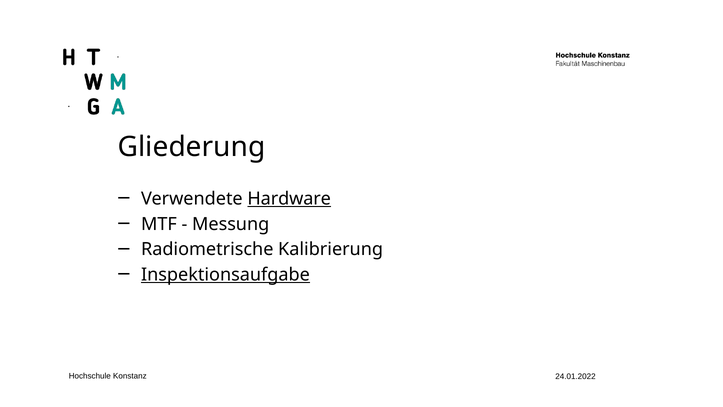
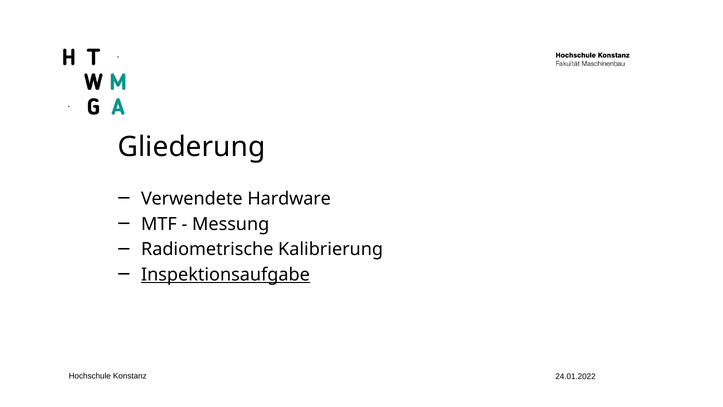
Hardware underline: present -> none (289, 199)
